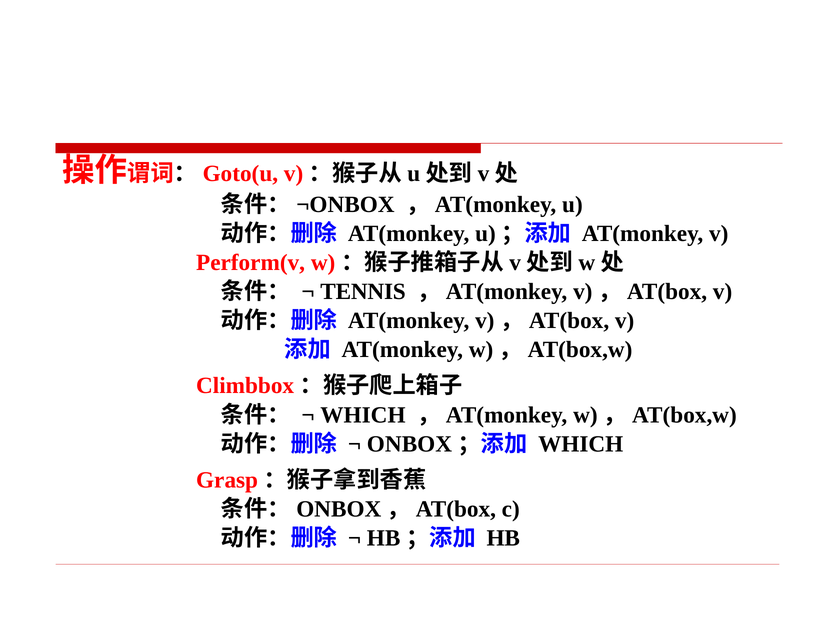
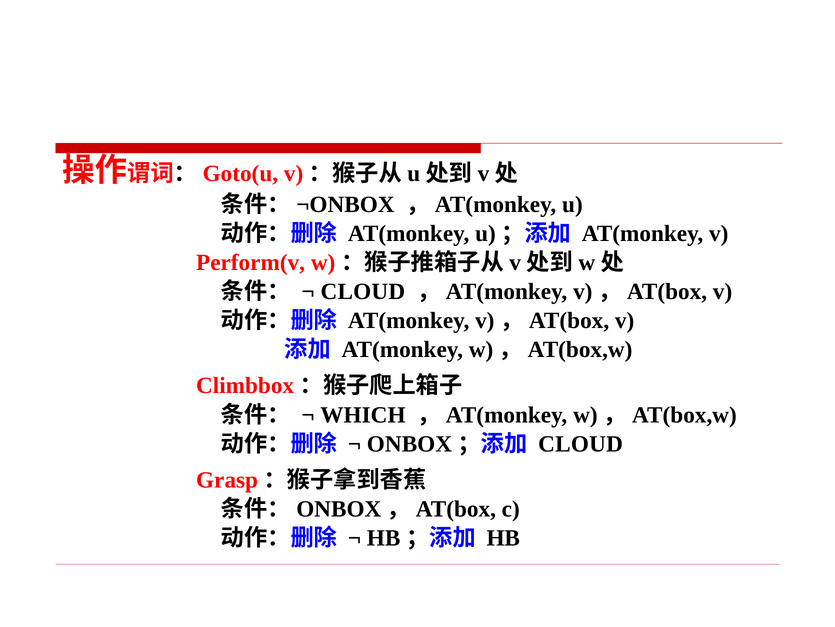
TENNIS: TENNIS -> CLOUD (363, 291)
WHICH: WHICH -> CLOUD (581, 443)
